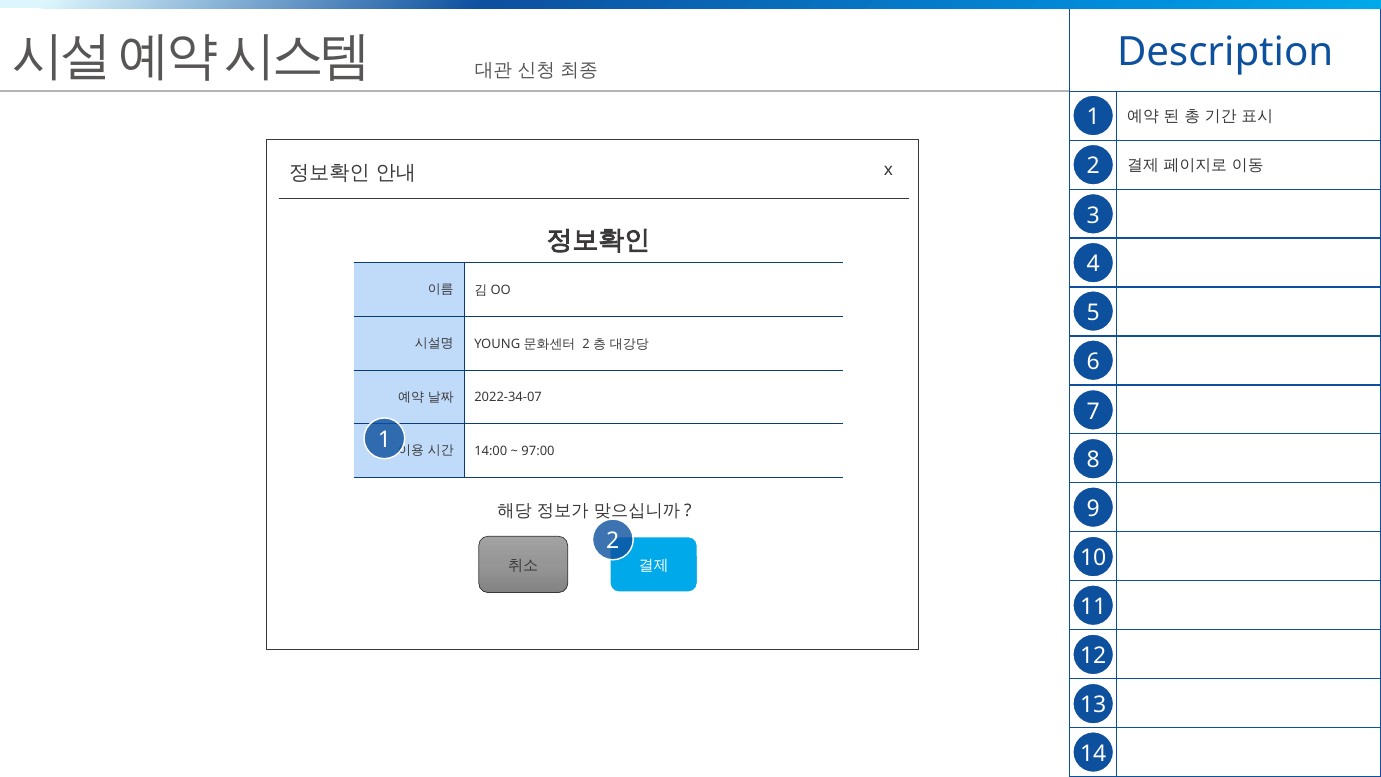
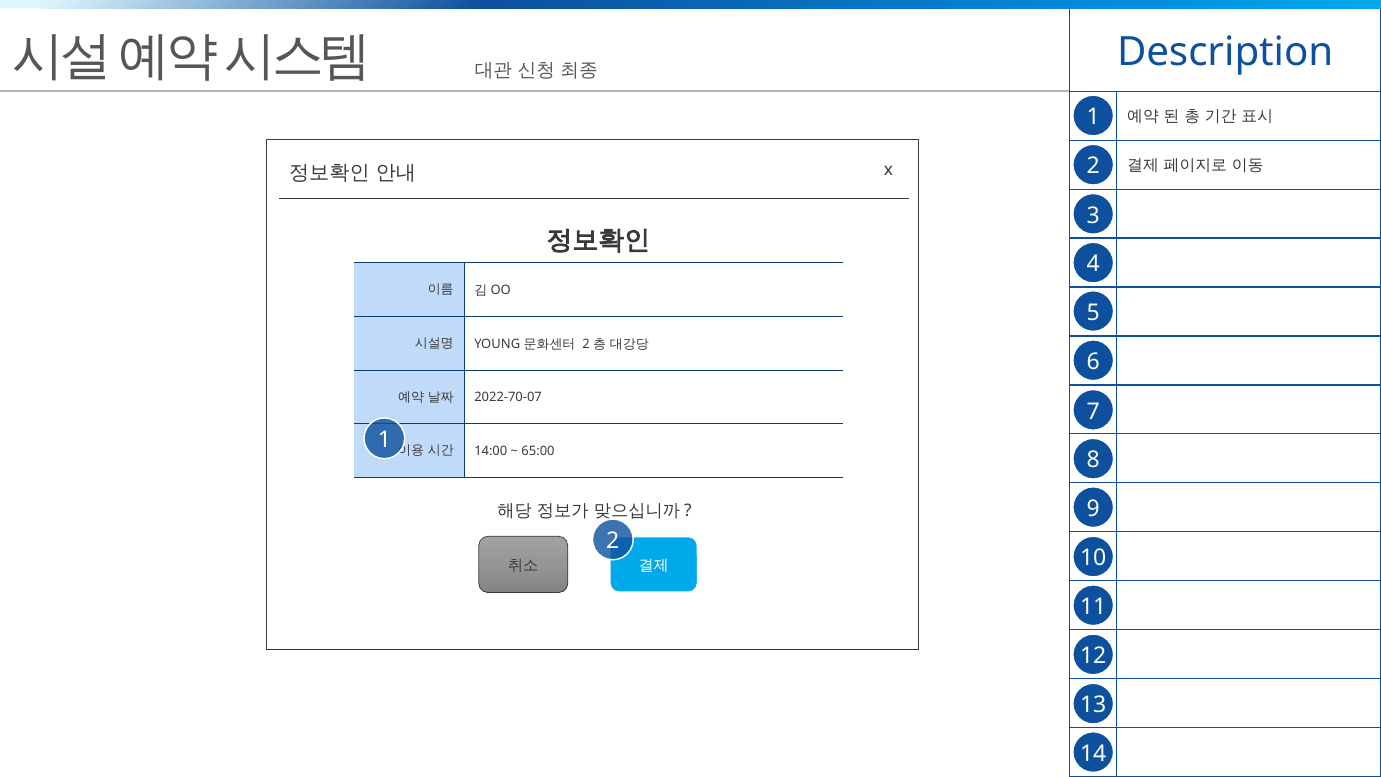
2022-34-07: 2022-34-07 -> 2022-70-07 (508, 397)
97:00: 97:00 -> 65:00 (538, 451)
